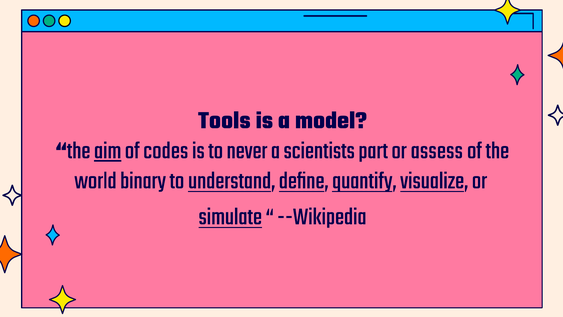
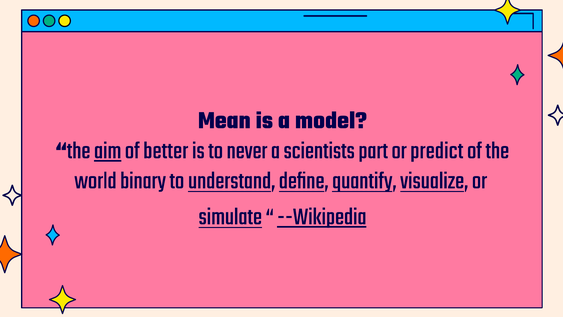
Tools: Tools -> Mean (224, 120)
codes: codes -> better (166, 150)
assess: assess -> predict (437, 150)
--Wikipedia underline: none -> present (322, 216)
